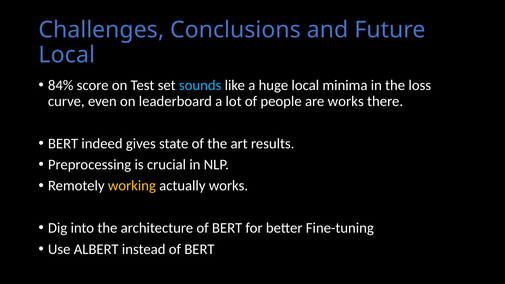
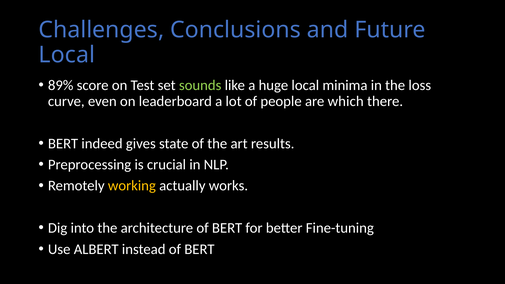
84%: 84% -> 89% (61, 85)
sounds colour: light blue -> light green (200, 85)
are works: works -> which (346, 101)
